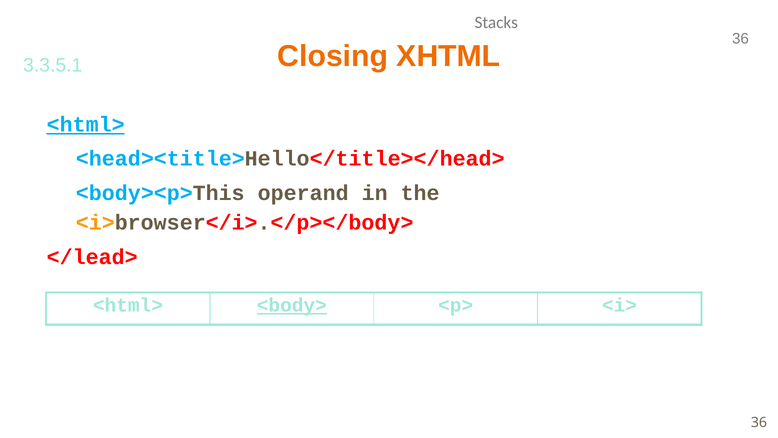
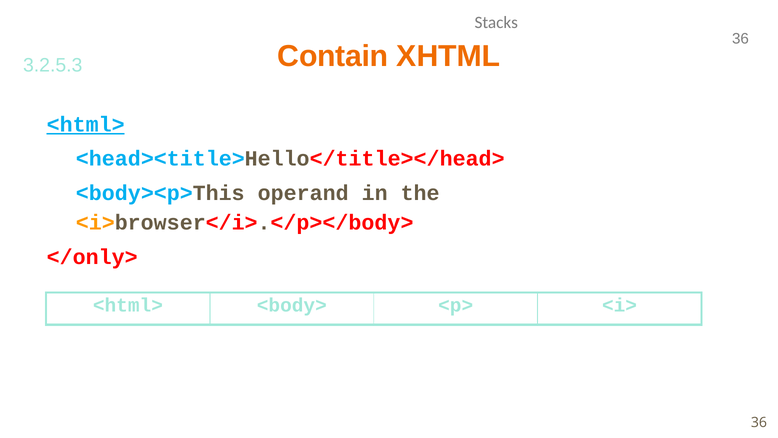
Closing: Closing -> Contain (333, 56)
3.3.5.1: 3.3.5.1 -> 3.2.5.3 (53, 65)
</lead>: </lead> -> </only> (92, 257)
<body> underline: present -> none (292, 305)
